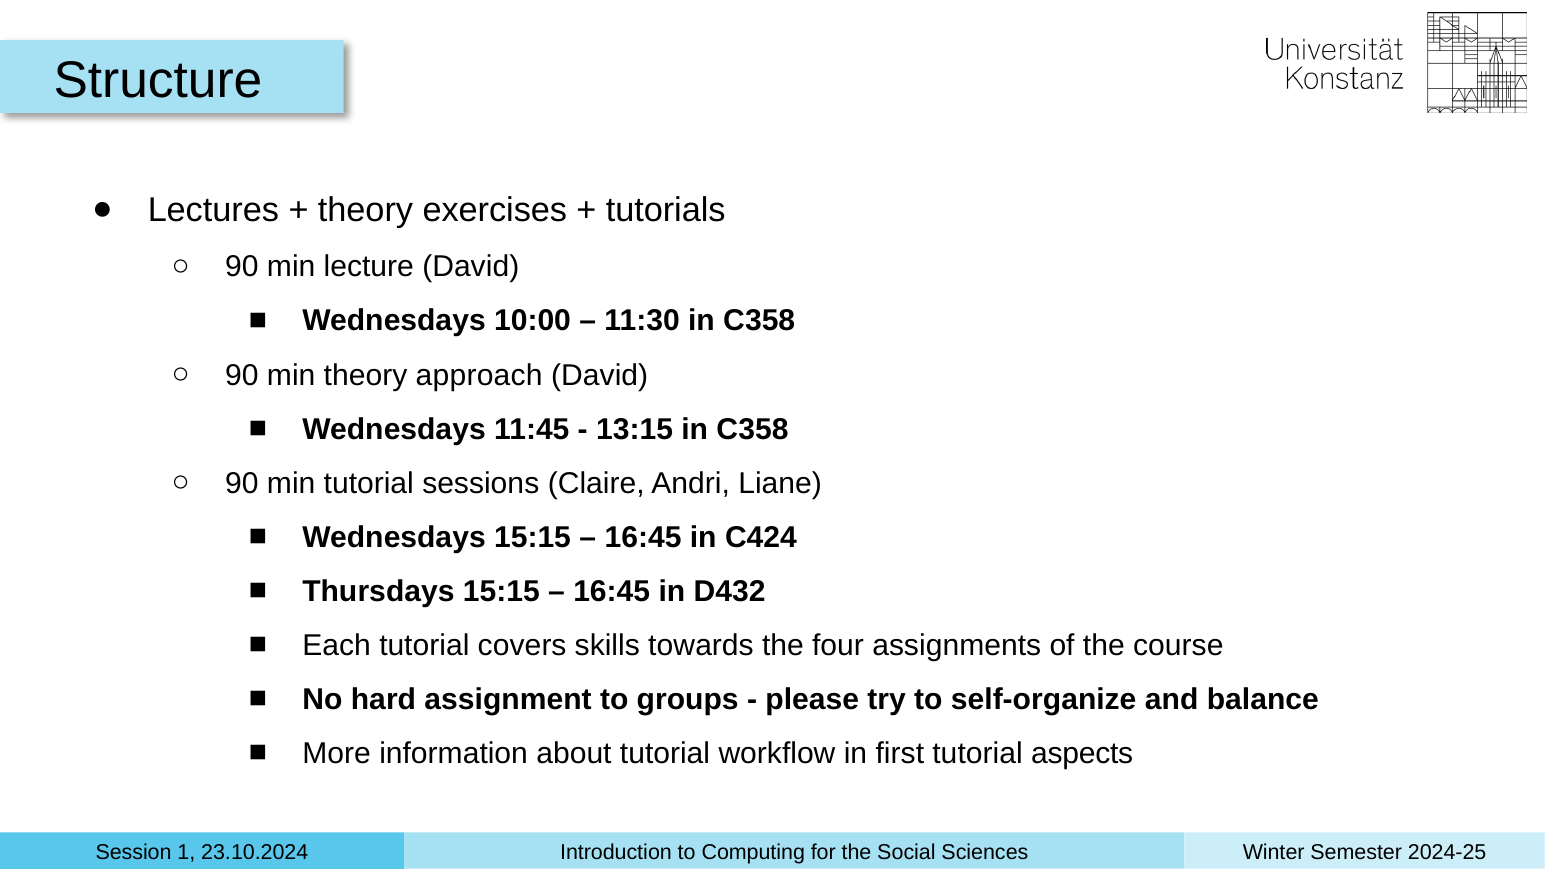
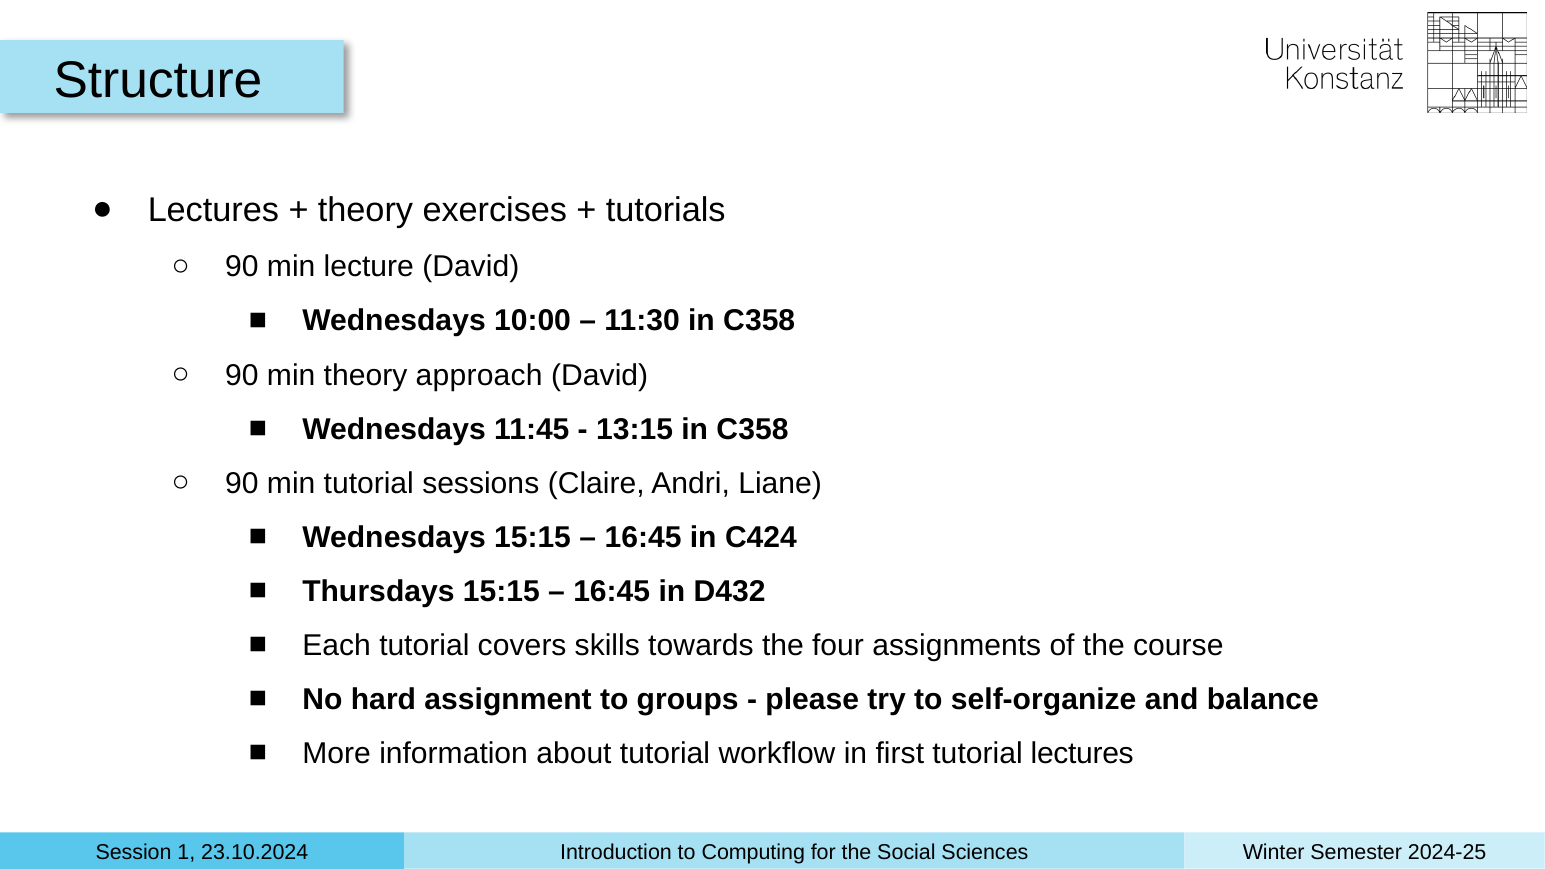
tutorial aspects: aspects -> lectures (1082, 754)
